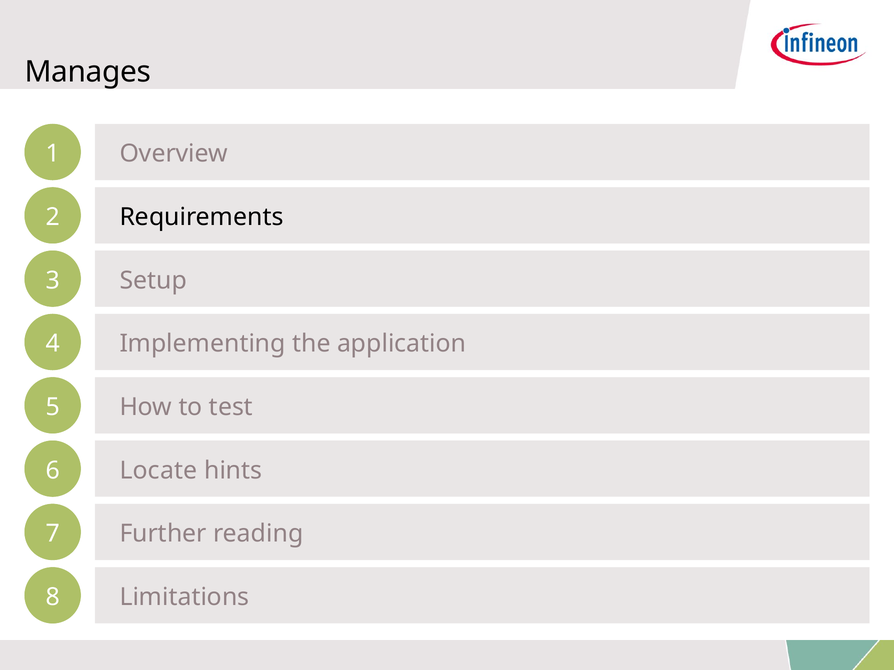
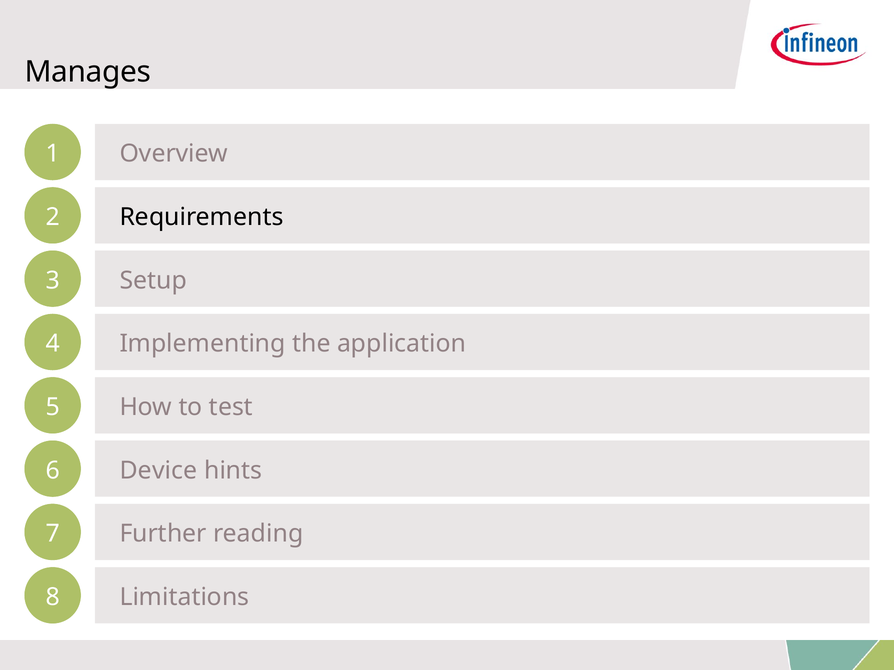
Locate: Locate -> Device (159, 471)
